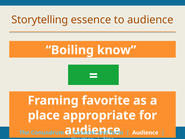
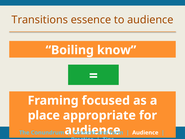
Storytelling: Storytelling -> Transitions (40, 20)
favorite: favorite -> focused (106, 100)
